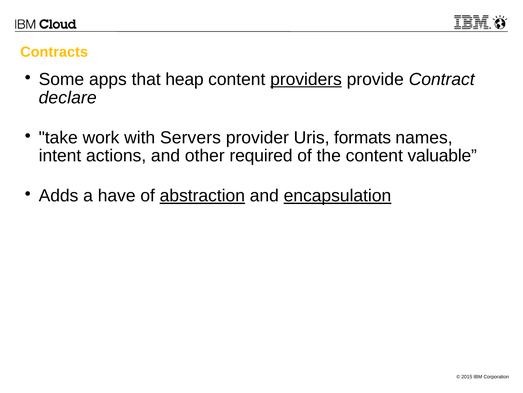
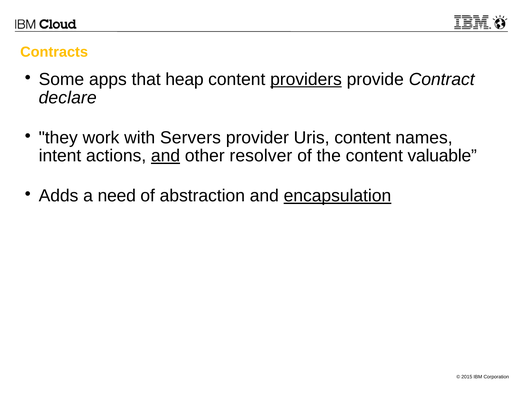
take: take -> they (58, 137)
Uris formats: formats -> content (363, 137)
and underline: none -> present (166, 156)
required: required -> resolver (261, 156)
have: have -> need (117, 195)
abstraction underline: present -> none (202, 195)
